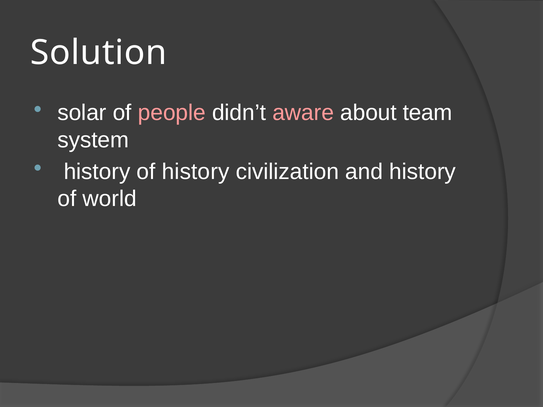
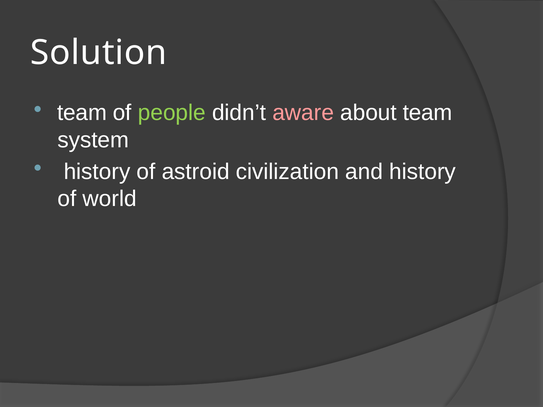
solar: solar -> team (82, 113)
people colour: pink -> light green (172, 113)
of history: history -> astroid (196, 172)
